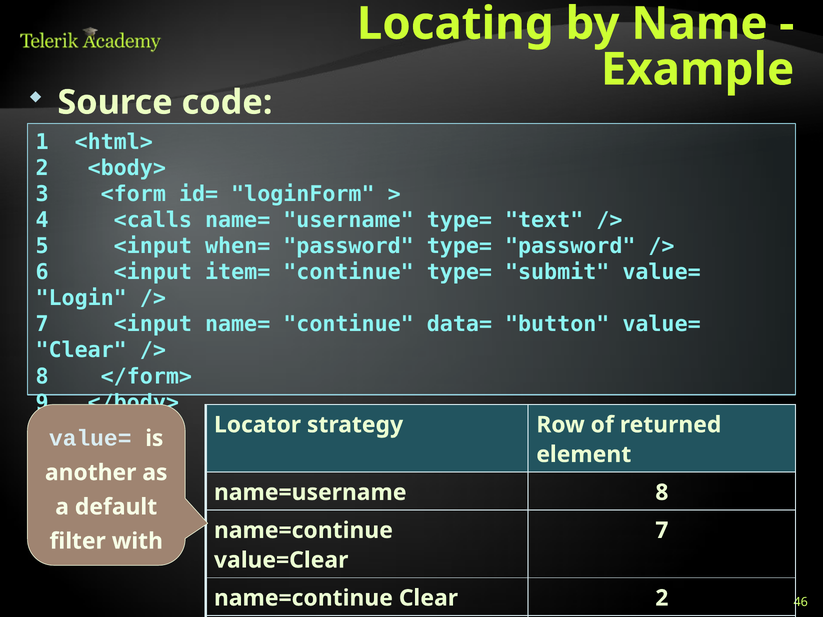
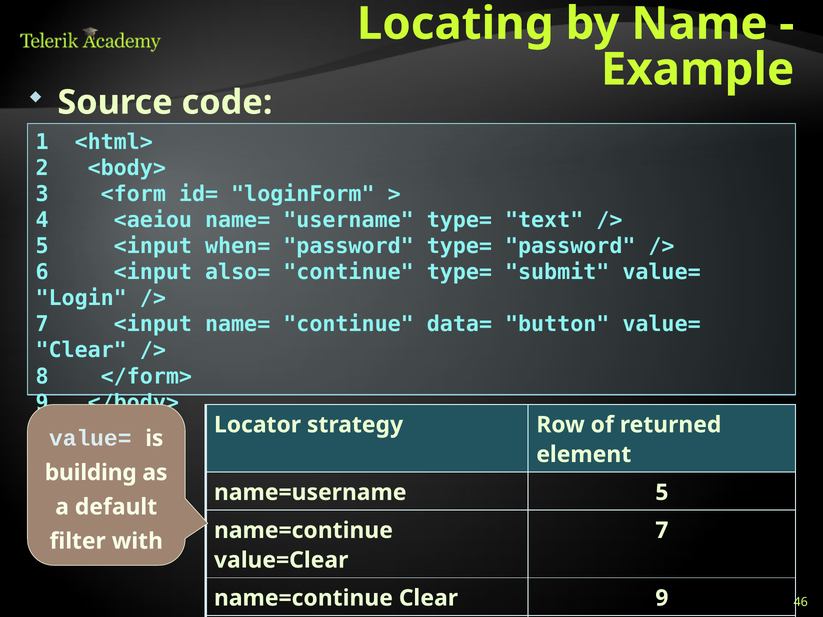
<calls: <calls -> <aeiou (153, 220)
item=: item= -> also= (238, 272)
another: another -> building (91, 473)
name=username 8: 8 -> 5 (662, 493)
Clear 2: 2 -> 9 (662, 598)
